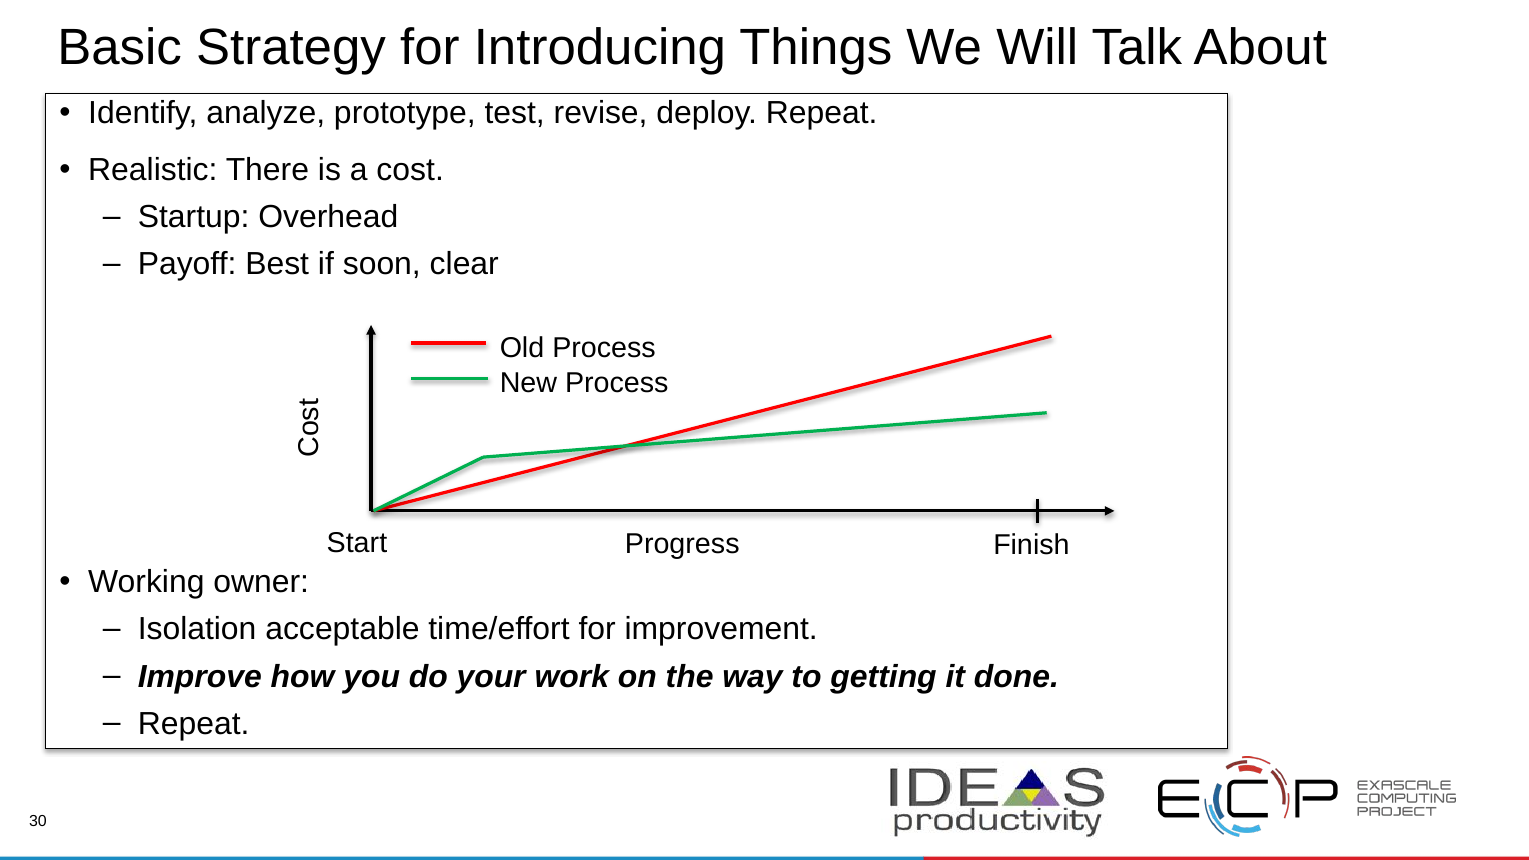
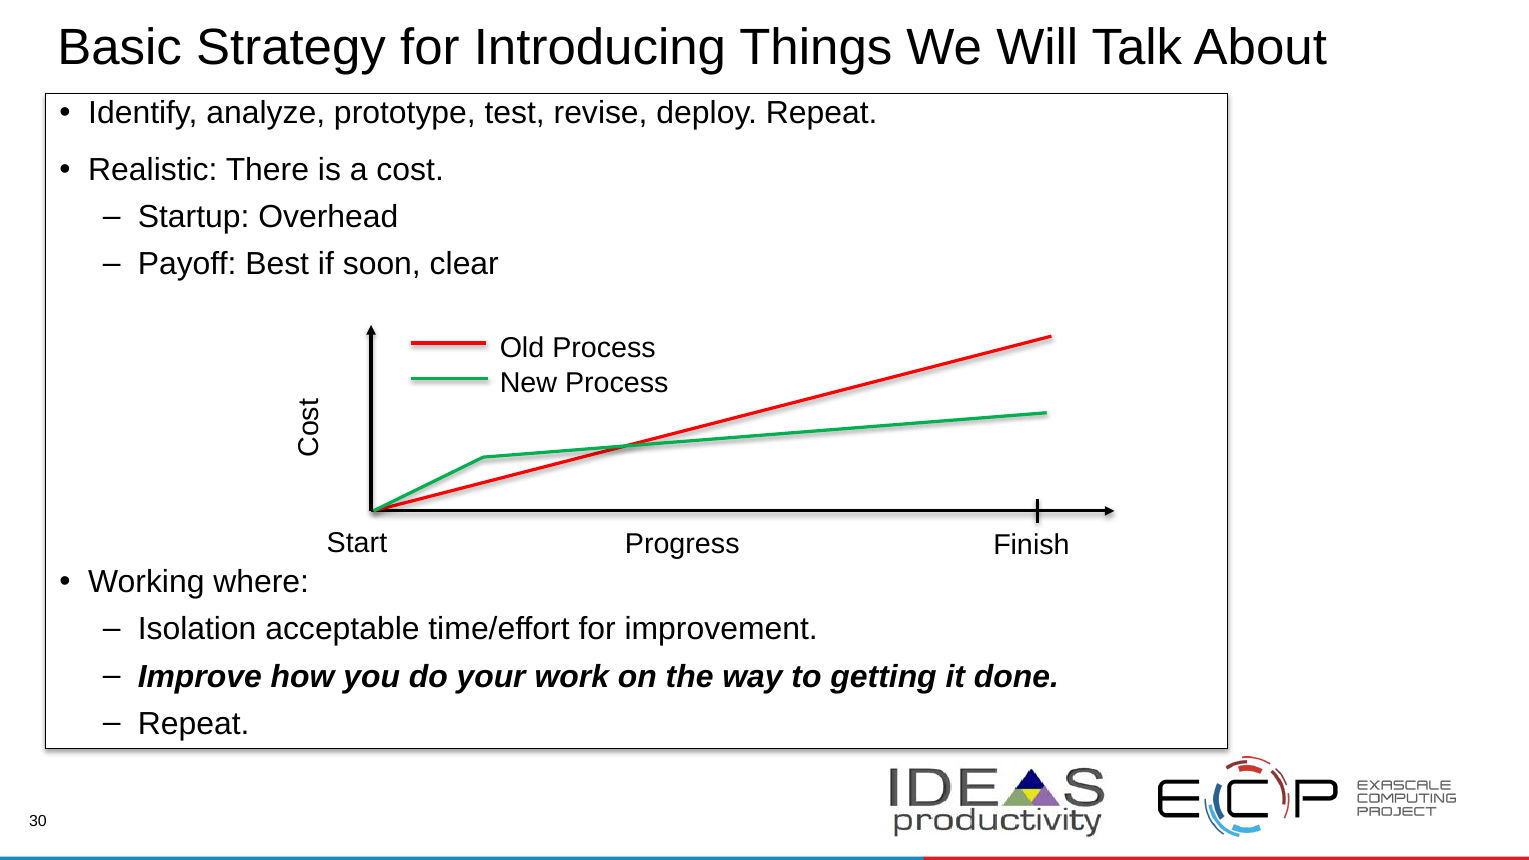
owner: owner -> where (261, 582)
